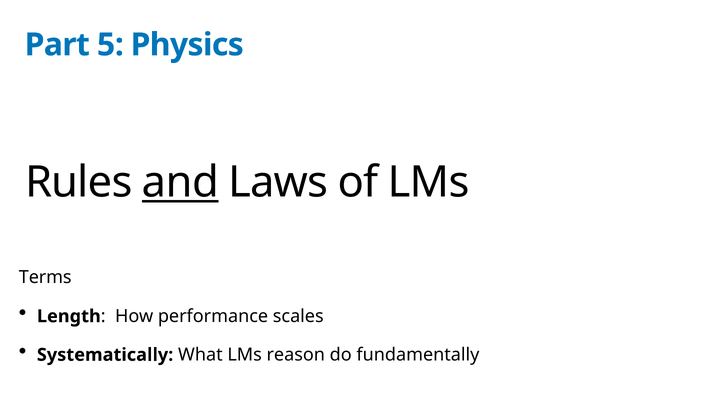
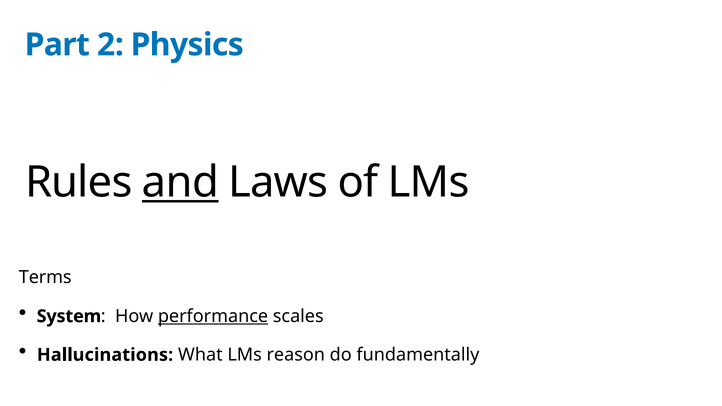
5: 5 -> 2 (110, 45)
Length: Length -> System (69, 316)
performance underline: none -> present (213, 316)
Systematically: Systematically -> Hallucinations (105, 355)
